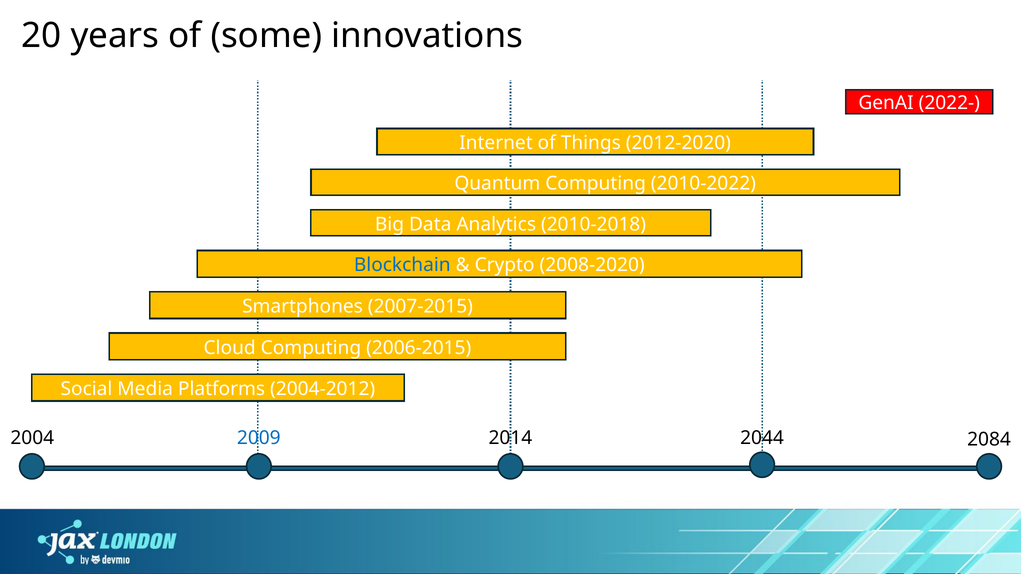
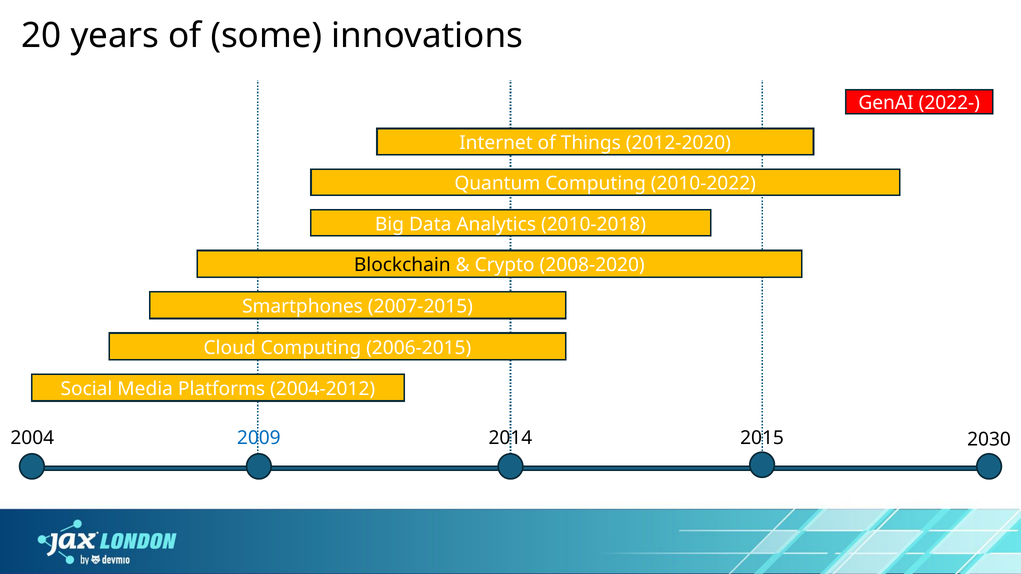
Blockchain colour: blue -> black (402, 265)
2044: 2044 -> 2015 (762, 438)
2084: 2084 -> 2030 (989, 440)
